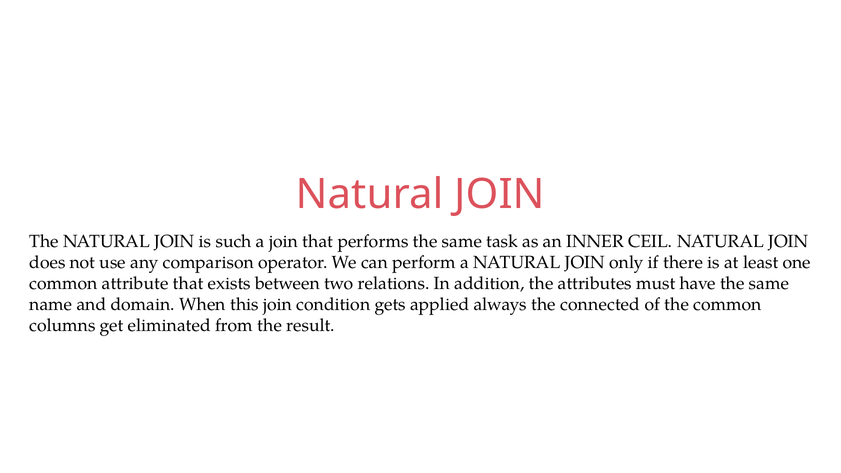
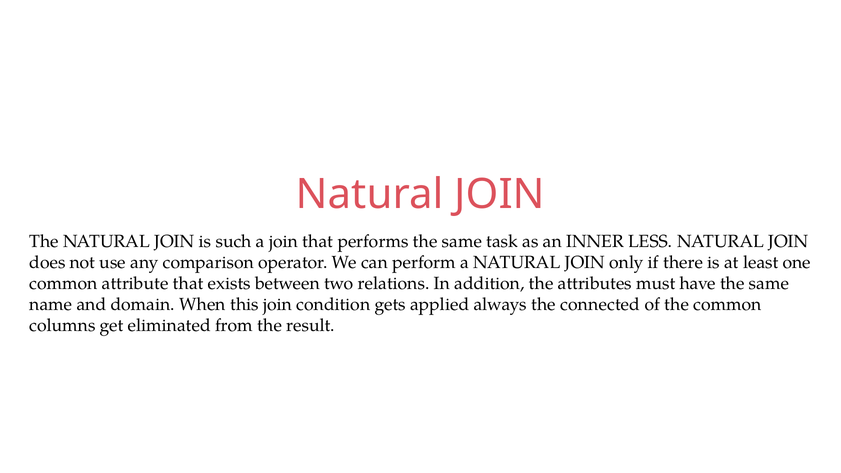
CEIL: CEIL -> LESS (650, 241)
